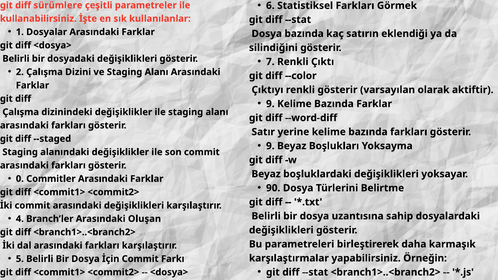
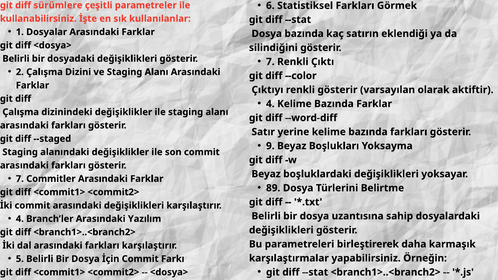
9: 9 -> 4 (270, 104)
0: 0 -> 7 (20, 179)
90: 90 -> 89 (273, 188)
Oluşan: Oluşan -> Yazılım (145, 219)
